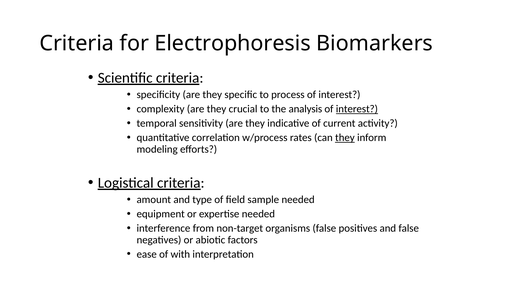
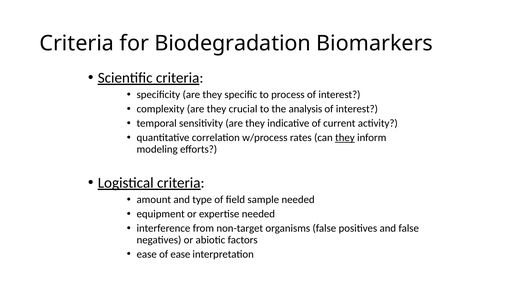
Electrophoresis: Electrophoresis -> Biodegradation (233, 44)
interest underline: present -> none (357, 109)
of with: with -> ease (180, 255)
